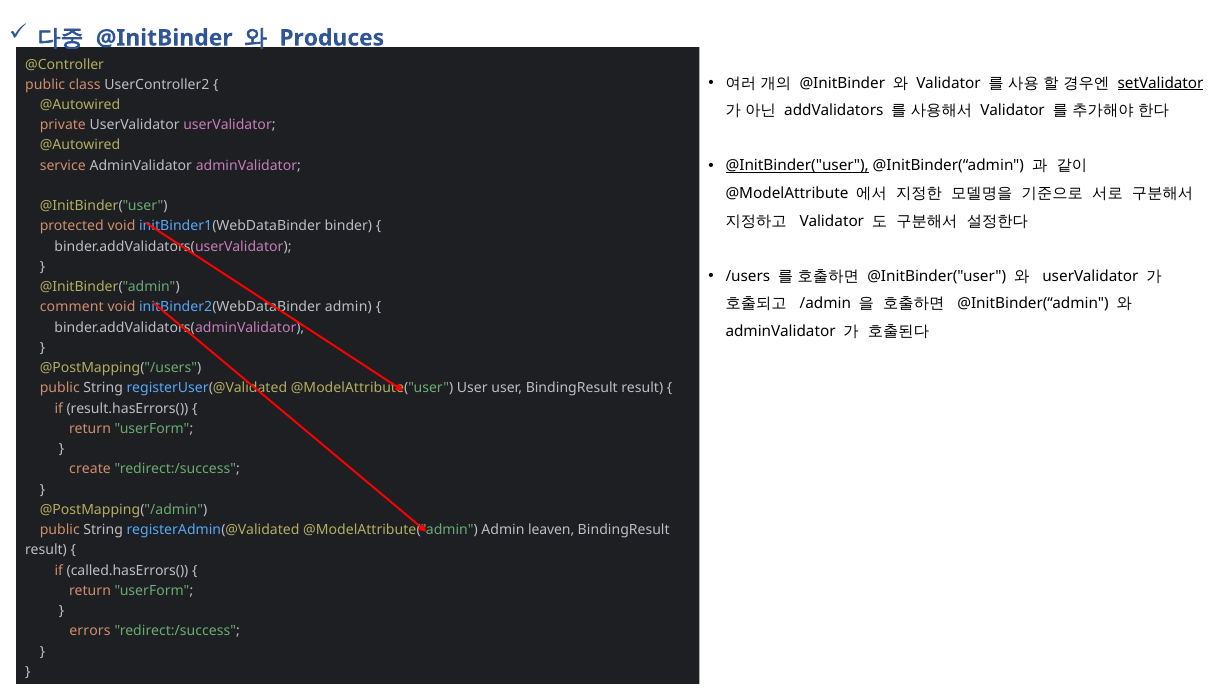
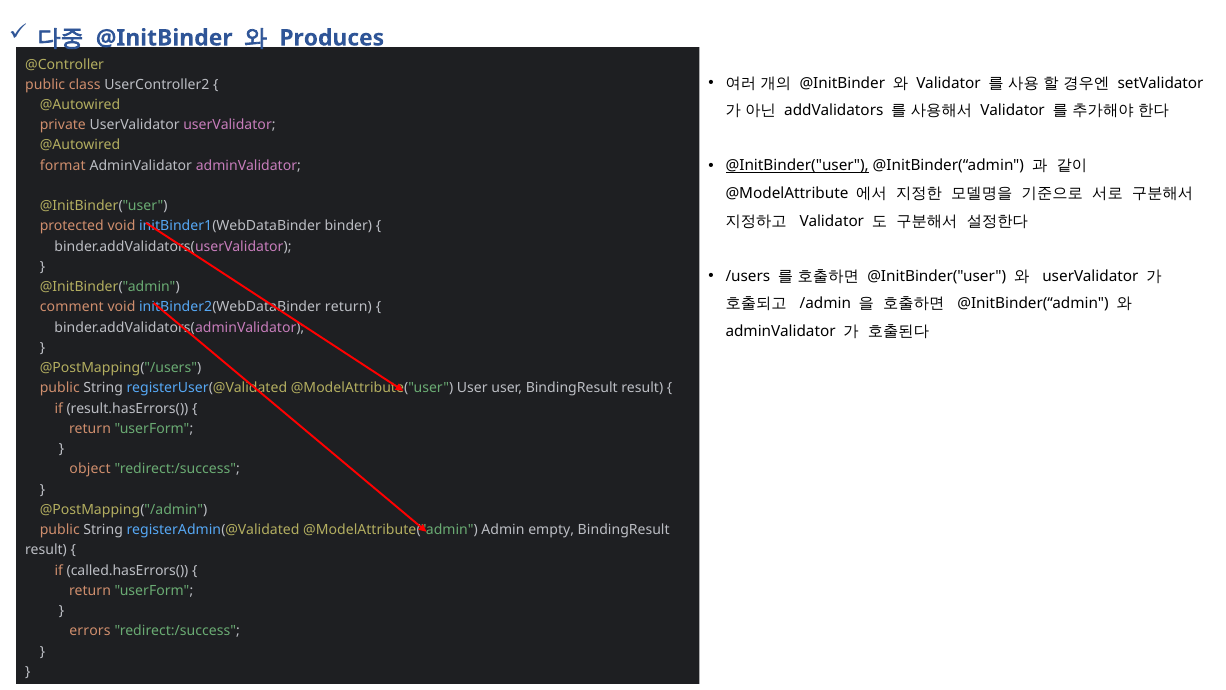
setValidator underline: present -> none (1161, 83)
service: service -> format (63, 166)
initBinder2(WebDataBinder admin: admin -> return (348, 307)
create: create -> object (90, 469)
leaven: leaven -> empty (551, 530)
